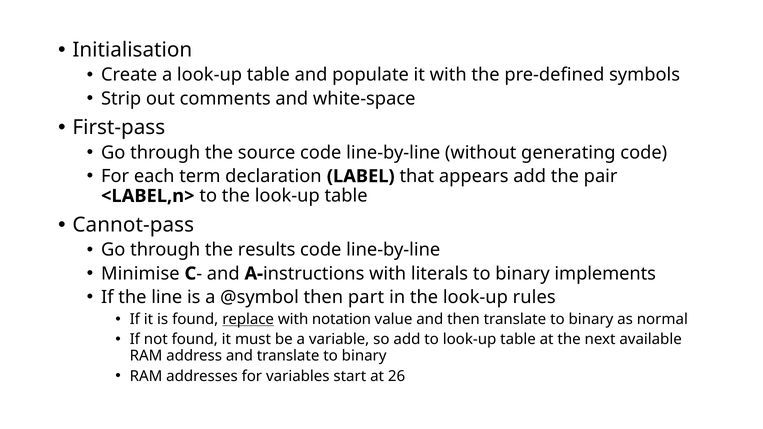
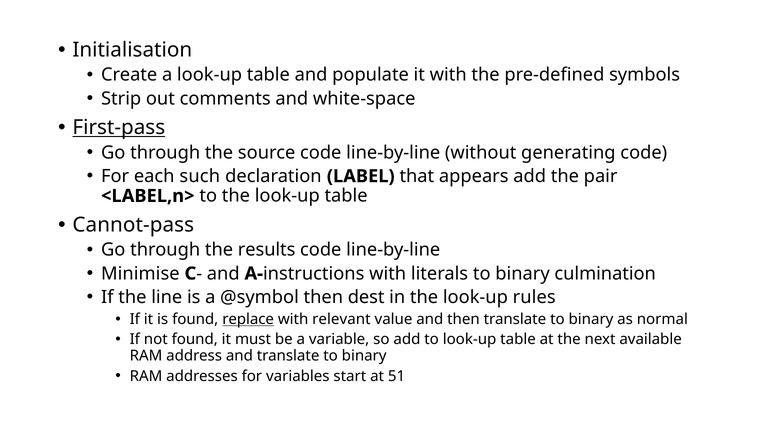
First-pass underline: none -> present (119, 128)
term: term -> such (200, 176)
implements: implements -> culmination (605, 274)
part: part -> dest (366, 297)
notation: notation -> relevant (341, 319)
26: 26 -> 51 (397, 376)
